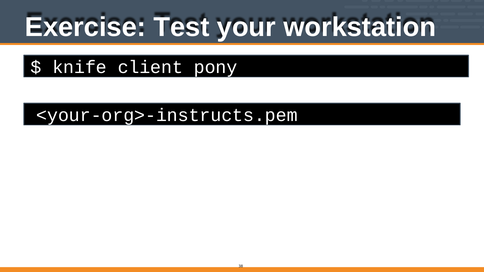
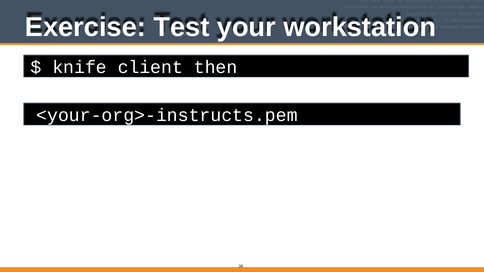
pony: pony -> then (216, 67)
